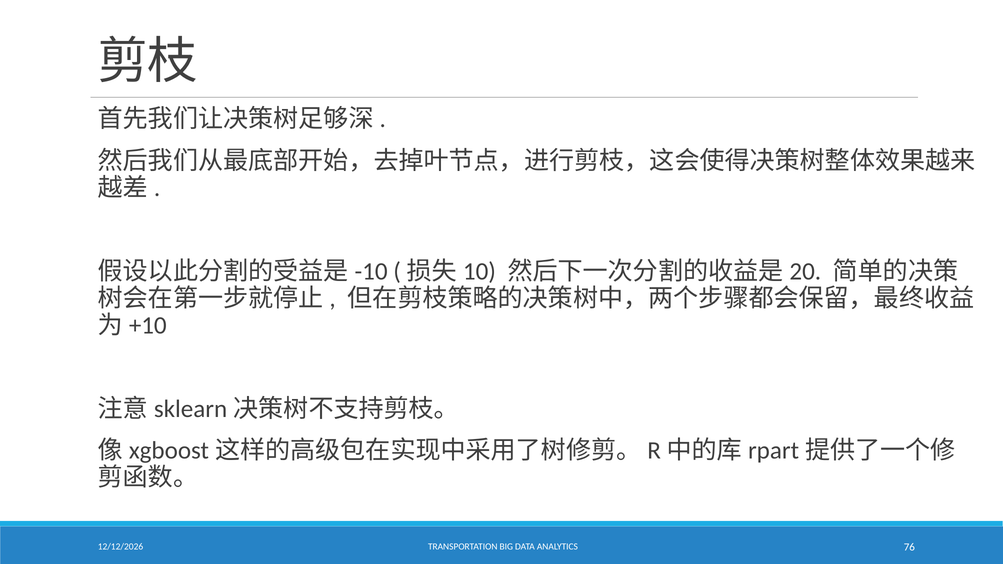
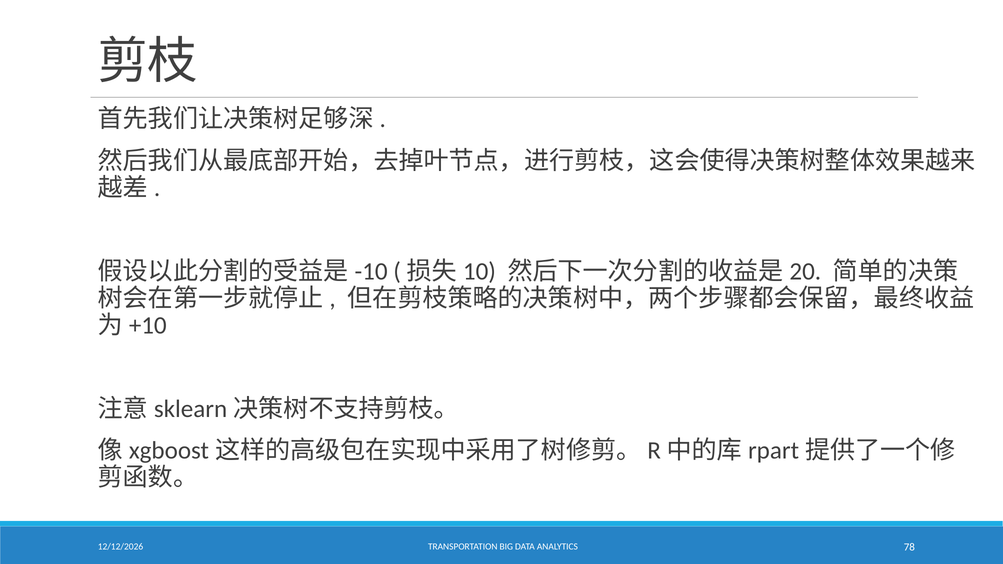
76: 76 -> 78 (909, 547)
